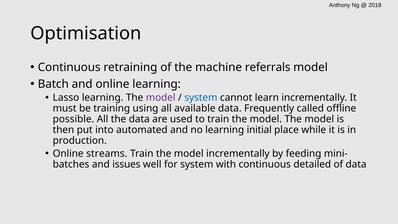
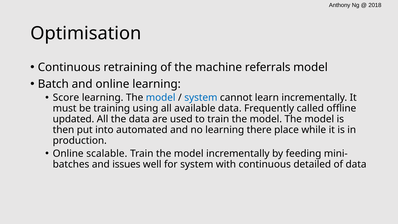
Lasso: Lasso -> Score (66, 98)
model colour: purple -> blue (161, 98)
possible: possible -> updated (74, 119)
initial: initial -> there (259, 130)
streams: streams -> scalable (107, 153)
